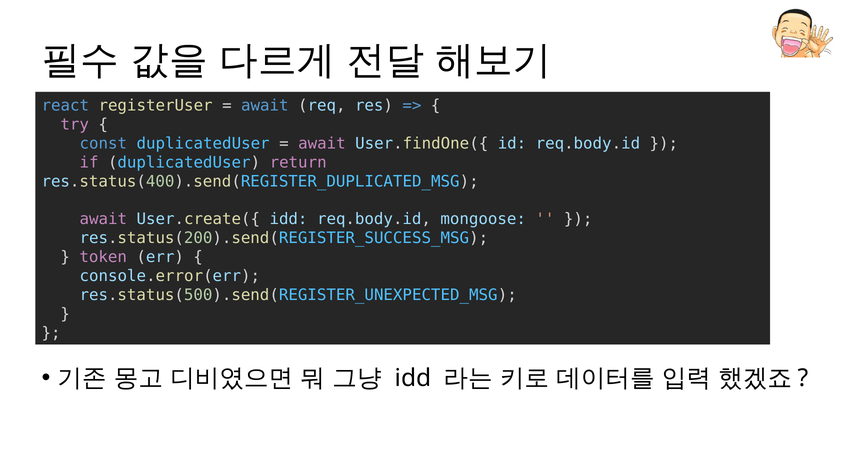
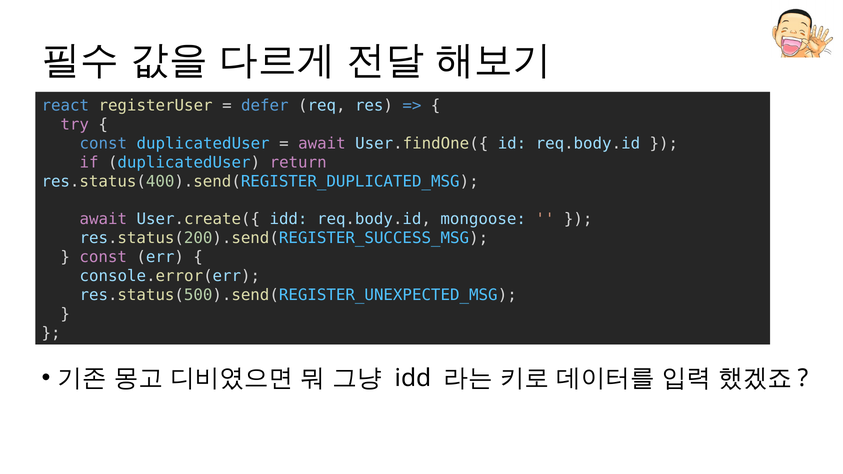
await: await -> defer (265, 106)
token: token -> const (103, 257)
